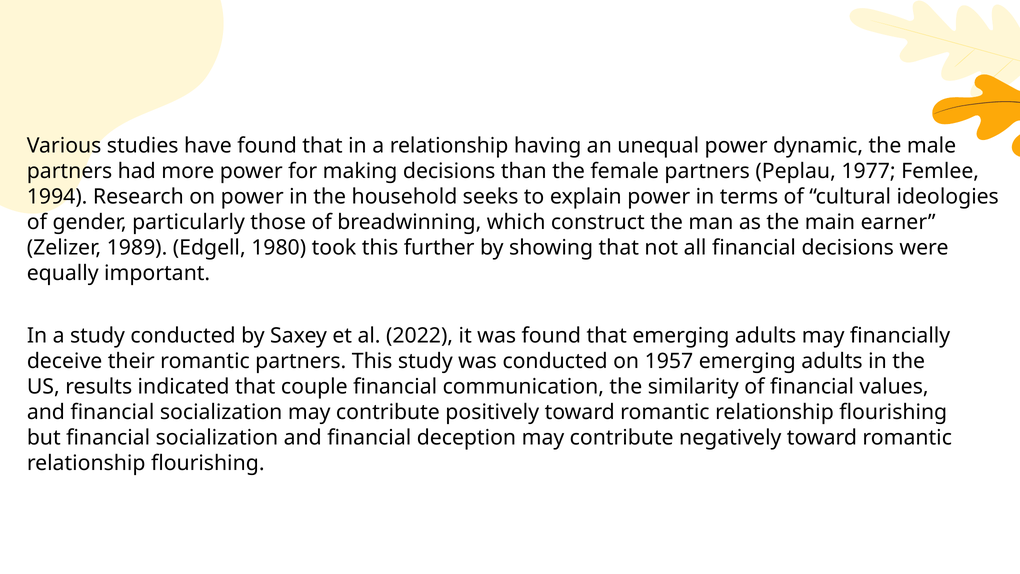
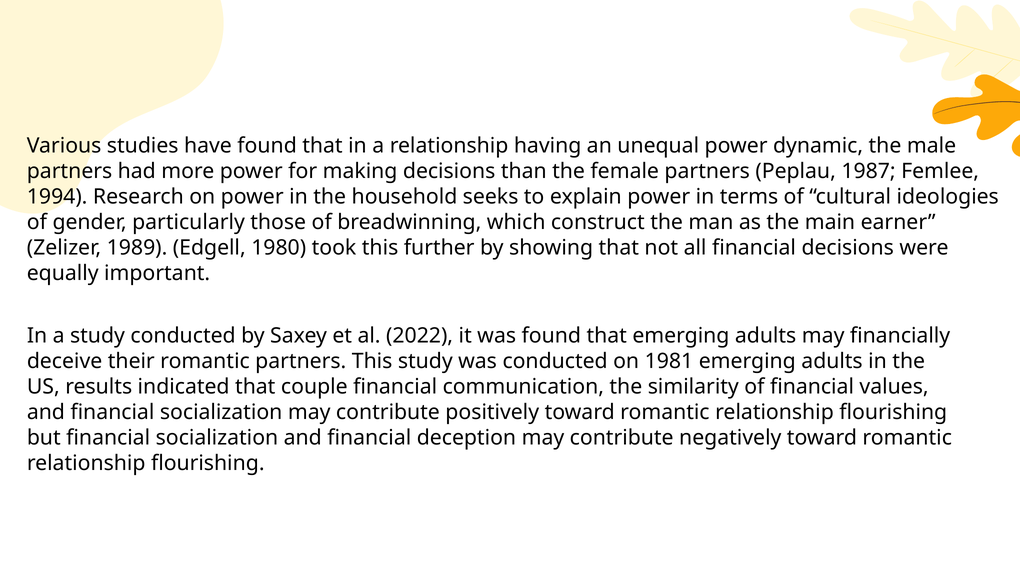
1977: 1977 -> 1987 (869, 171)
1957: 1957 -> 1981 (669, 361)
